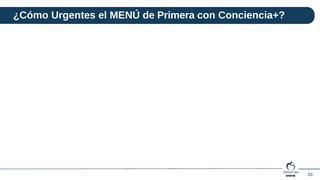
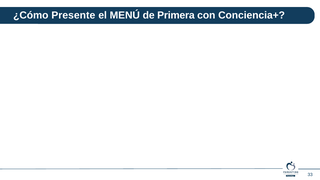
Urgentes: Urgentes -> Presente (73, 15)
